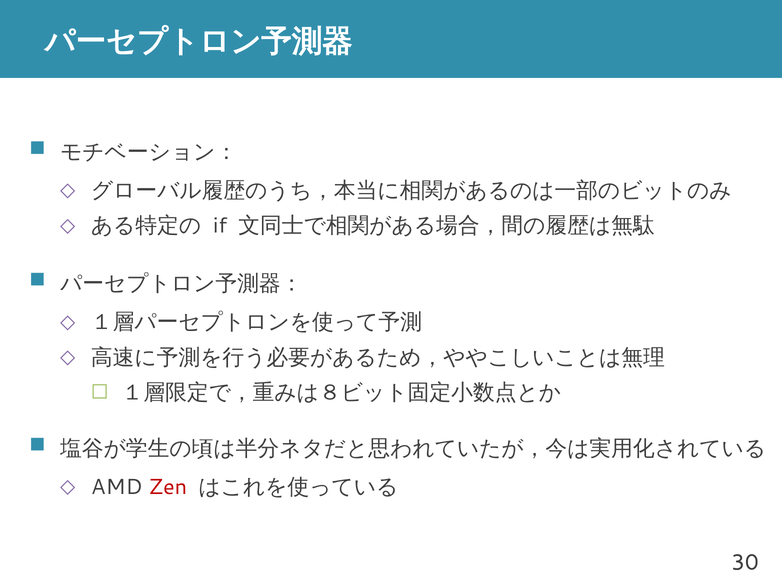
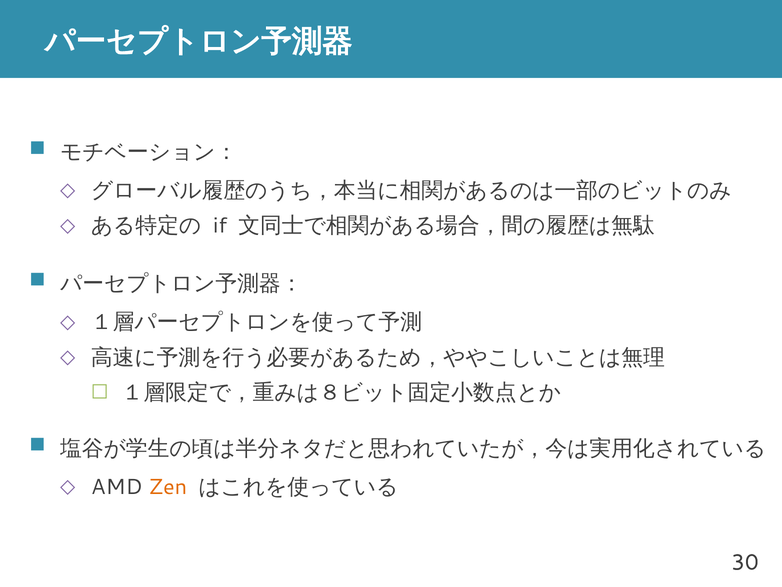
Zen colour: red -> orange (168, 487)
